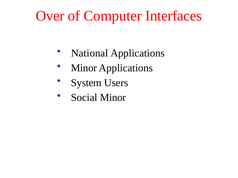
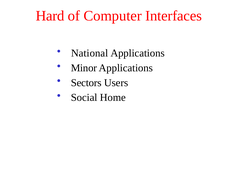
Over: Over -> Hard (50, 16)
System: System -> Sectors (86, 83)
Social Minor: Minor -> Home (113, 98)
